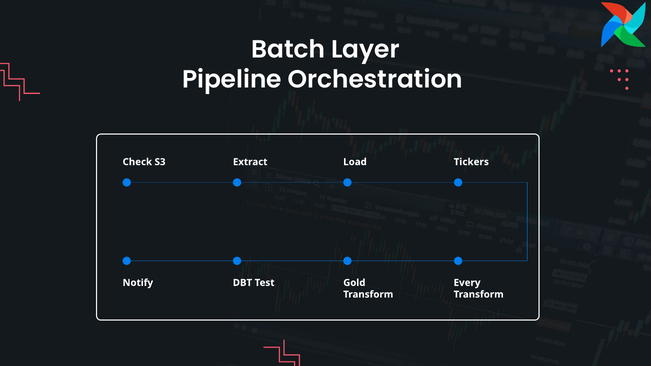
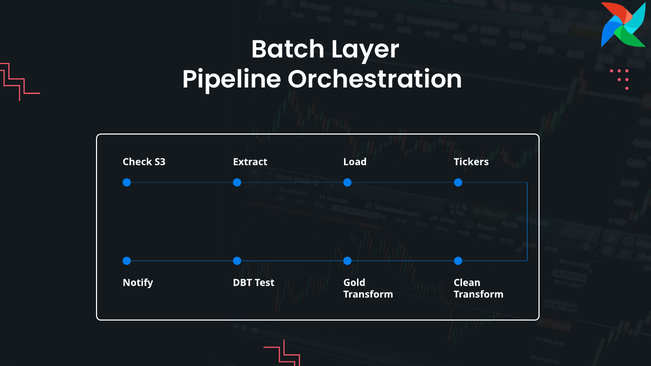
Every: Every -> Clean (467, 283)
